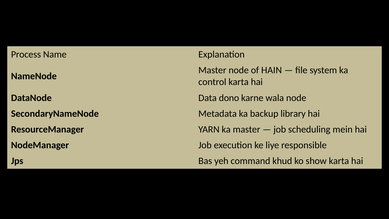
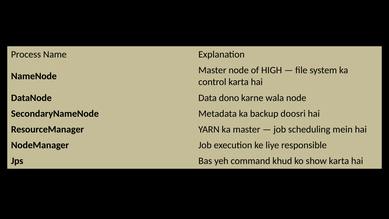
HAIN: HAIN -> HIGH (272, 70)
library: library -> doosri (293, 114)
